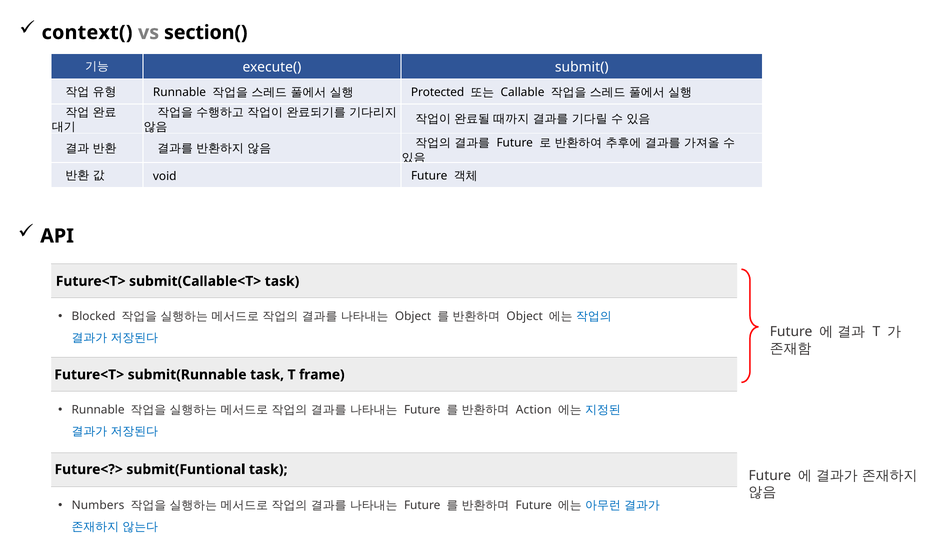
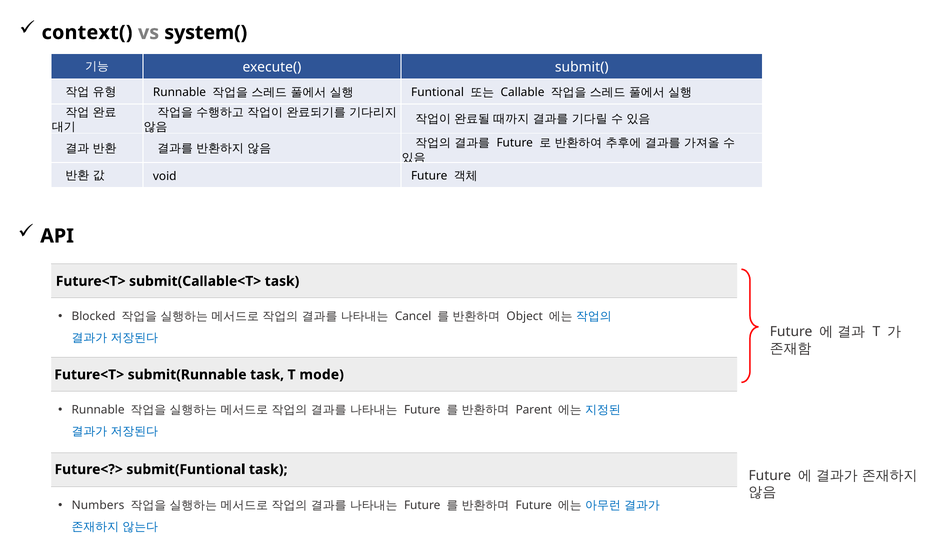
section(: section( -> system( (206, 33)
Protected: Protected -> Funtional (438, 92)
Object: Object -> Cancel (413, 317)
frame: frame -> mode (322, 375)
Action: Action -> Parent (534, 410)
